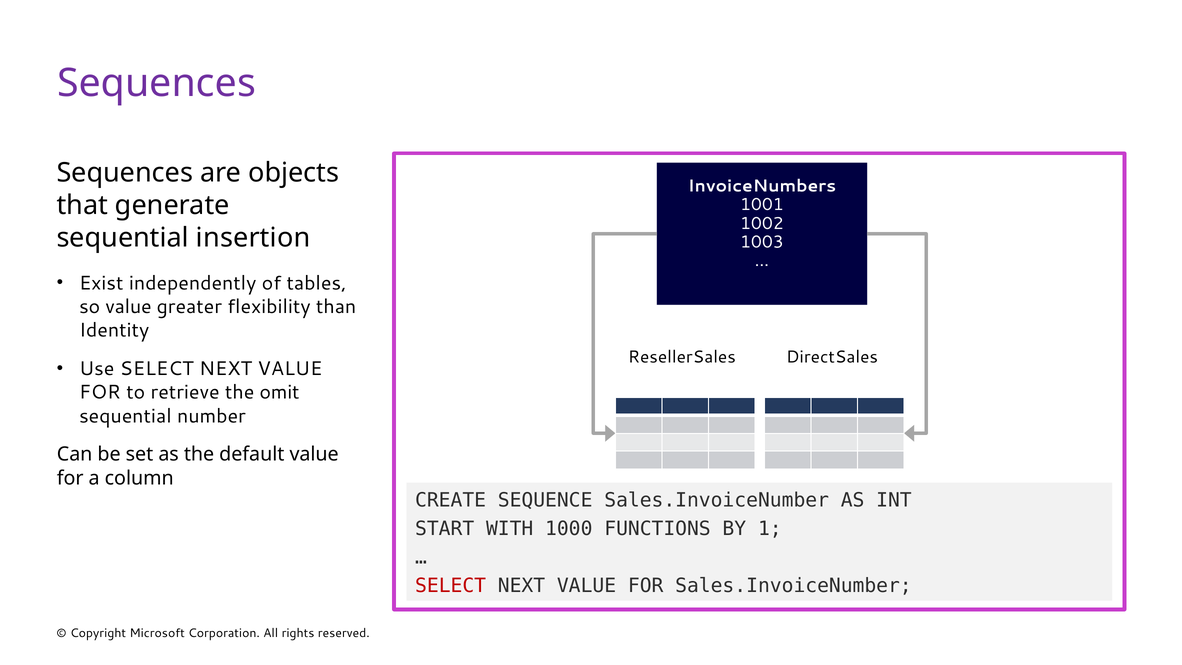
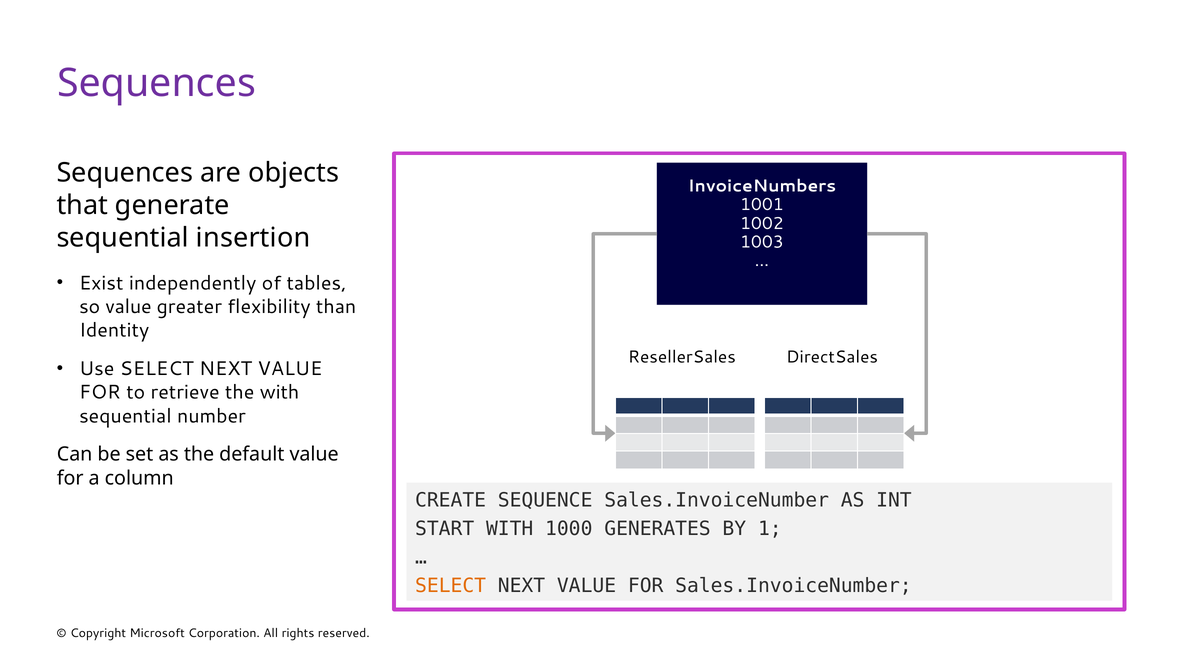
the omit: omit -> with (279, 392)
FUNCTIONS: FUNCTIONS -> GENERATES (658, 529)
SELECT colour: red -> orange (451, 586)
